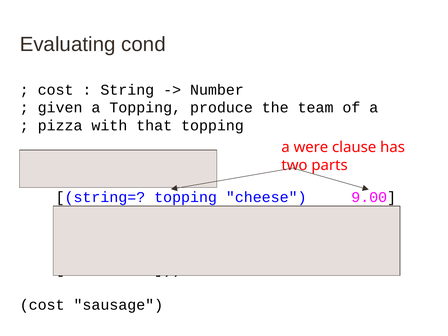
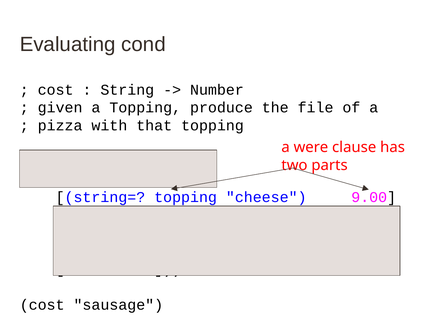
team: team -> file (316, 108)
